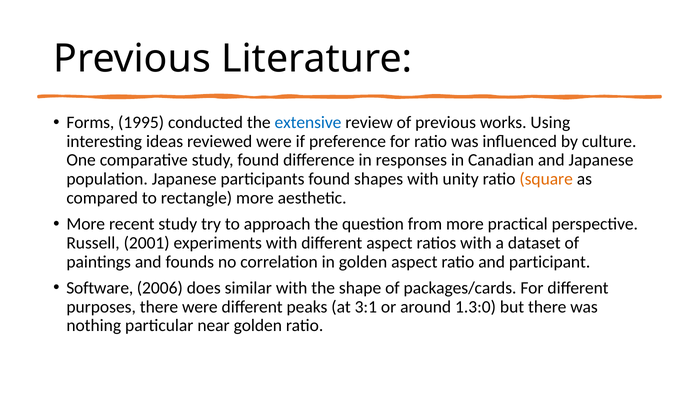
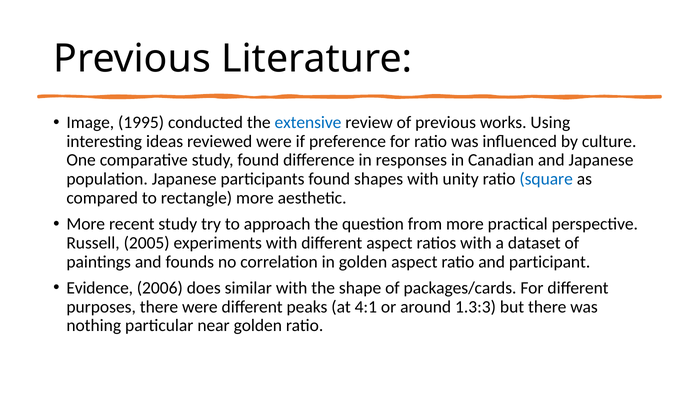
Forms: Forms -> Image (90, 123)
square colour: orange -> blue (546, 179)
2001: 2001 -> 2005 (147, 243)
Software: Software -> Evidence (100, 288)
3:1: 3:1 -> 4:1 (366, 307)
1.3:0: 1.3:0 -> 1.3:3 (476, 307)
